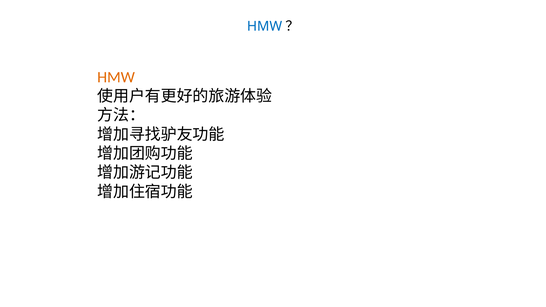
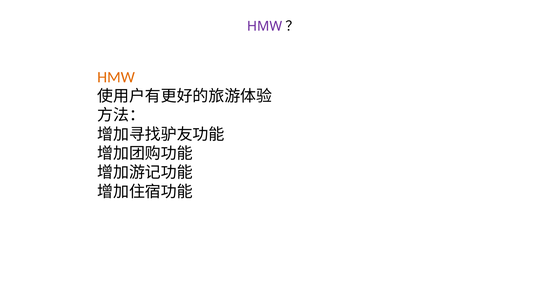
HMW colour: blue -> purple (265, 26)
